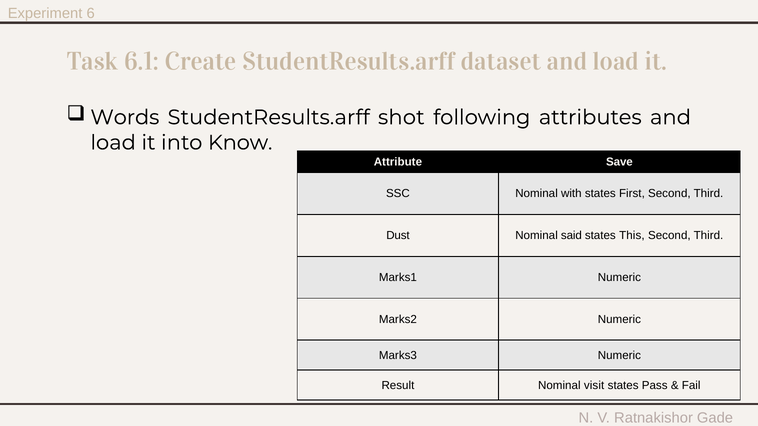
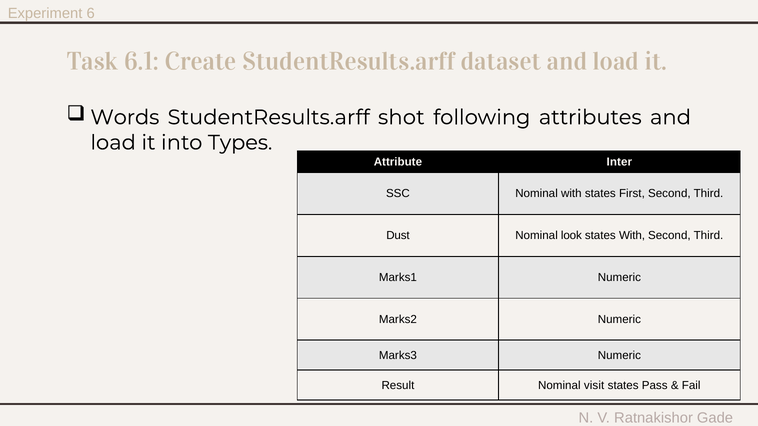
Know: Know -> Types (240, 143)
Save: Save -> Inter (619, 162)
said: said -> look (571, 236)
states This: This -> With (632, 236)
